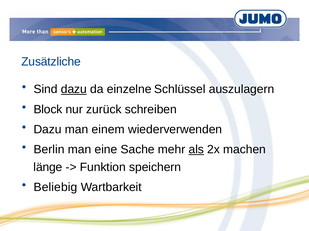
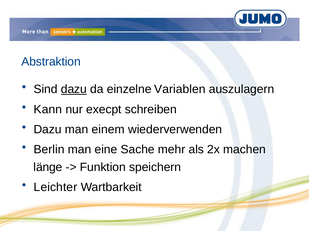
Zusätzliche: Zusätzliche -> Abstraktion (51, 62)
Schlüssel: Schlüssel -> Variablen (180, 90)
Block: Block -> Kann (48, 110)
zurück: zurück -> execpt (104, 110)
als underline: present -> none (196, 150)
Beliebig: Beliebig -> Leichter (55, 188)
